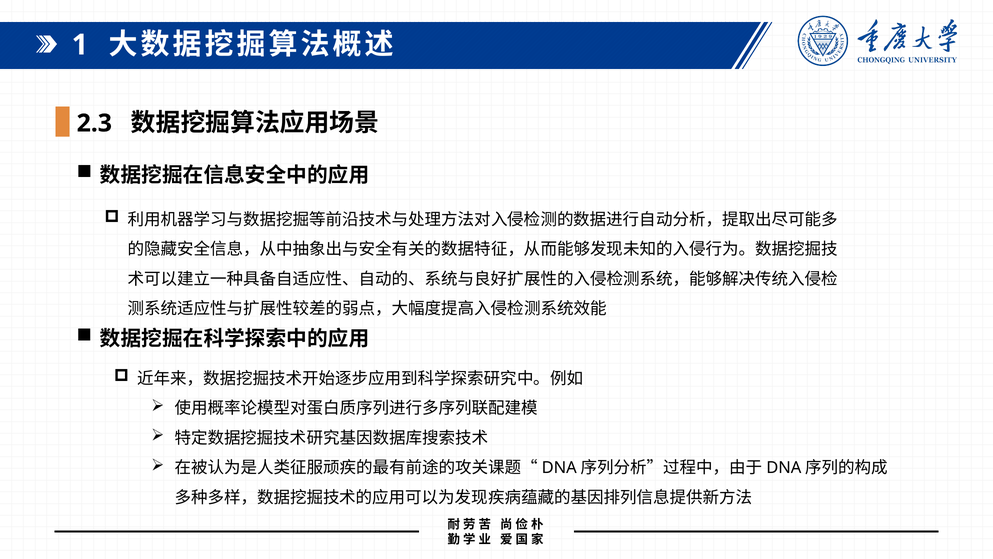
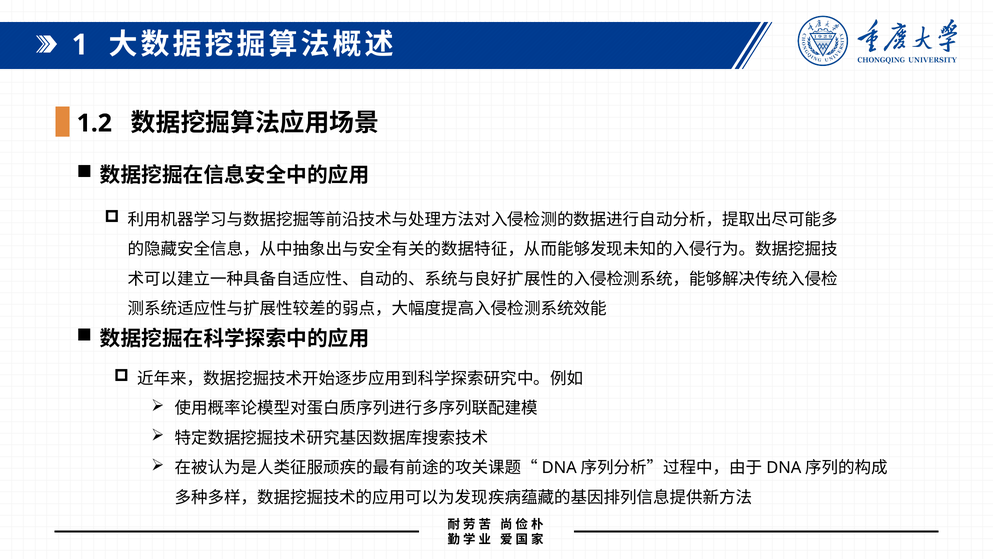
2.3: 2.3 -> 1.2 (94, 123)
